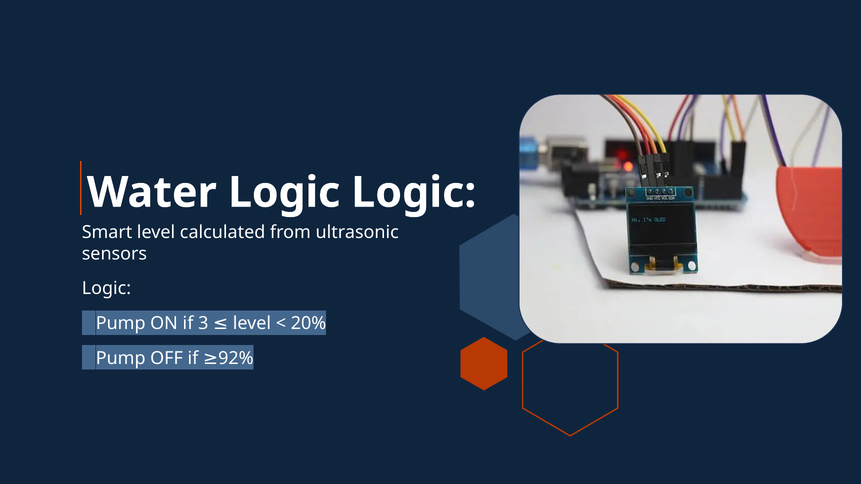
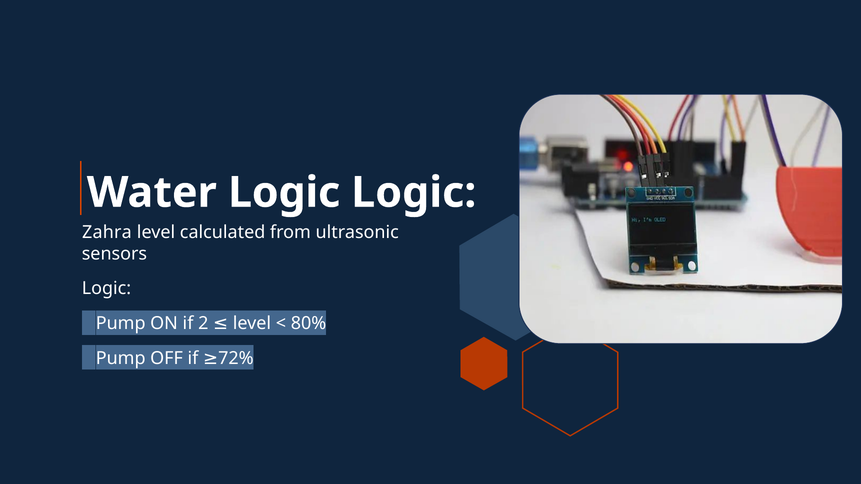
Smart: Smart -> Zahra (107, 232)
3: 3 -> 2 (203, 324)
20%: 20% -> 80% (309, 324)
92%: 92% -> 72% (236, 359)
